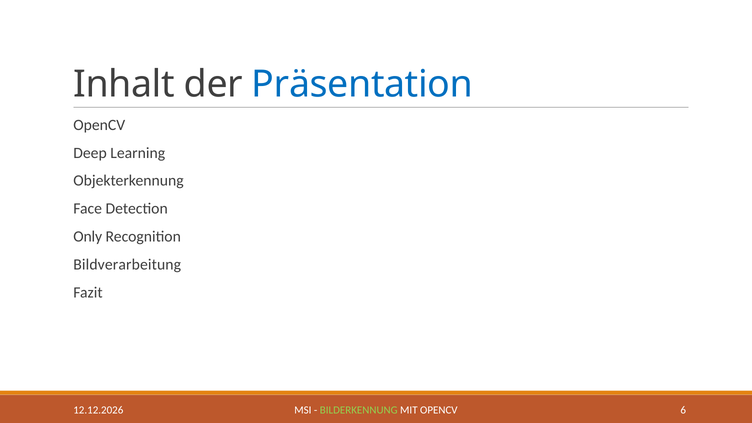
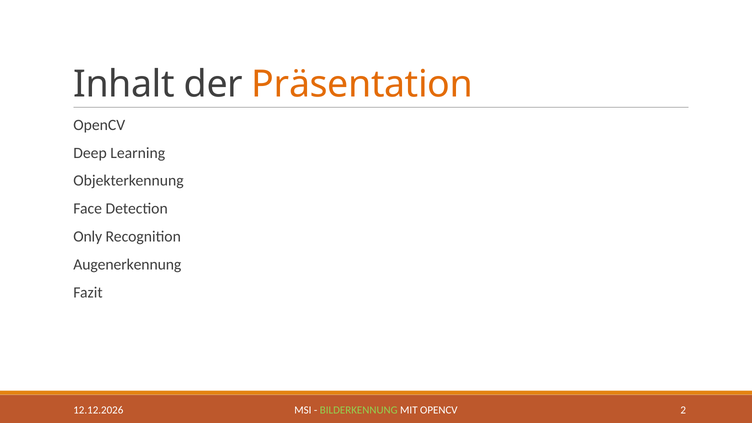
Präsentation colour: blue -> orange (362, 84)
Bildverarbeitung: Bildverarbeitung -> Augenerkennung (127, 264)
6: 6 -> 2 (683, 410)
